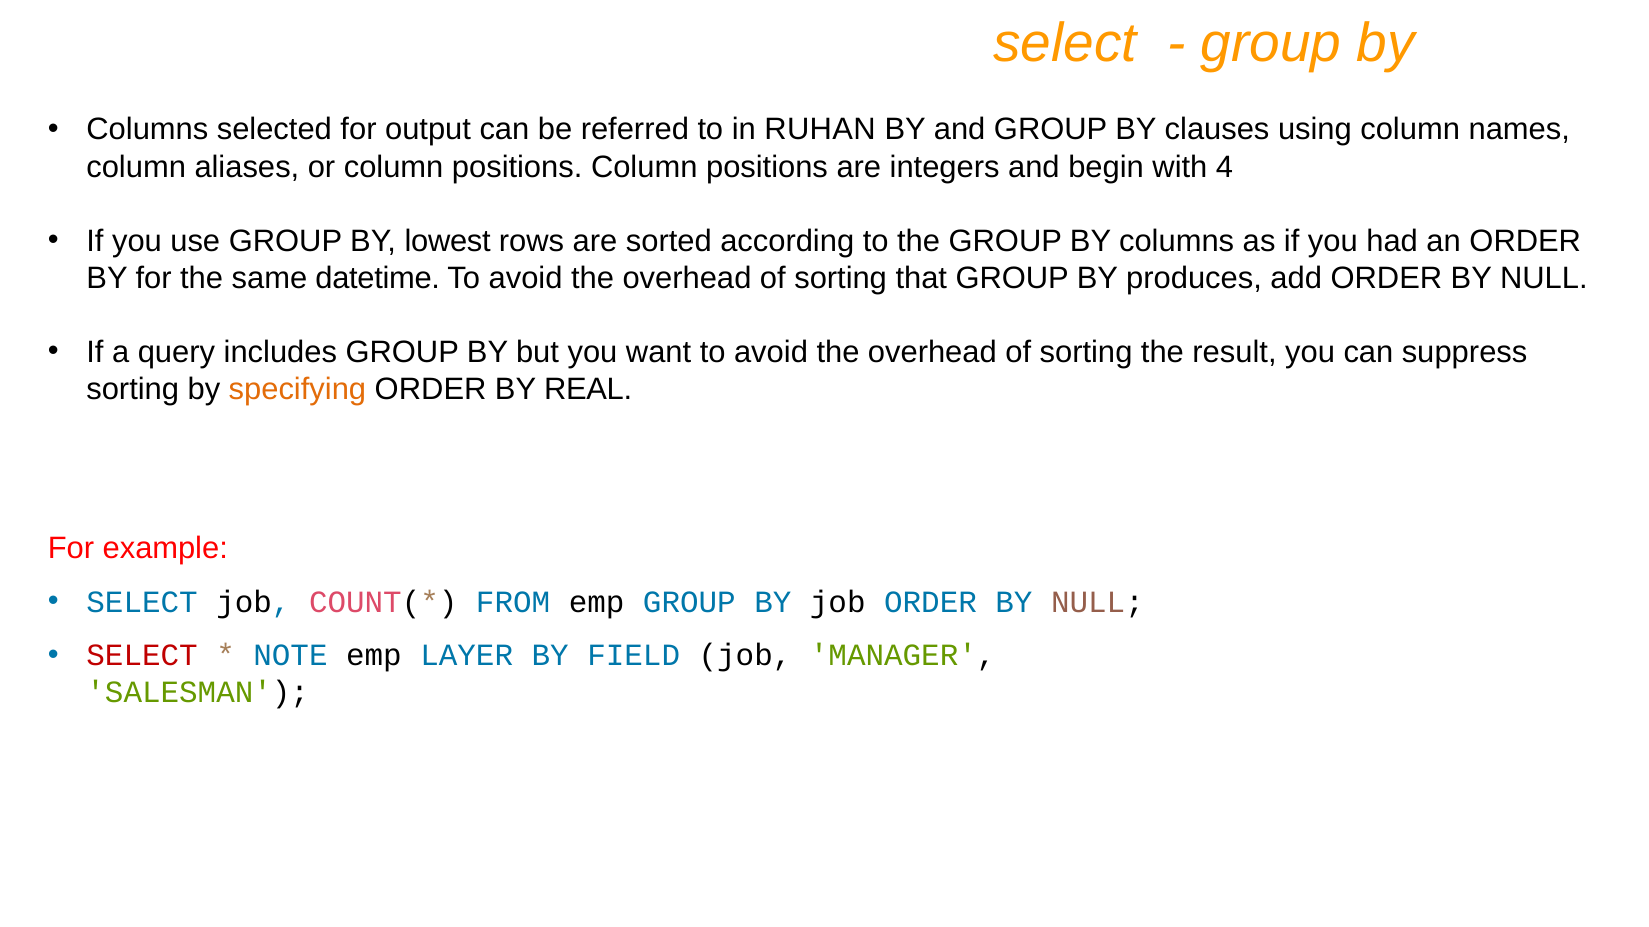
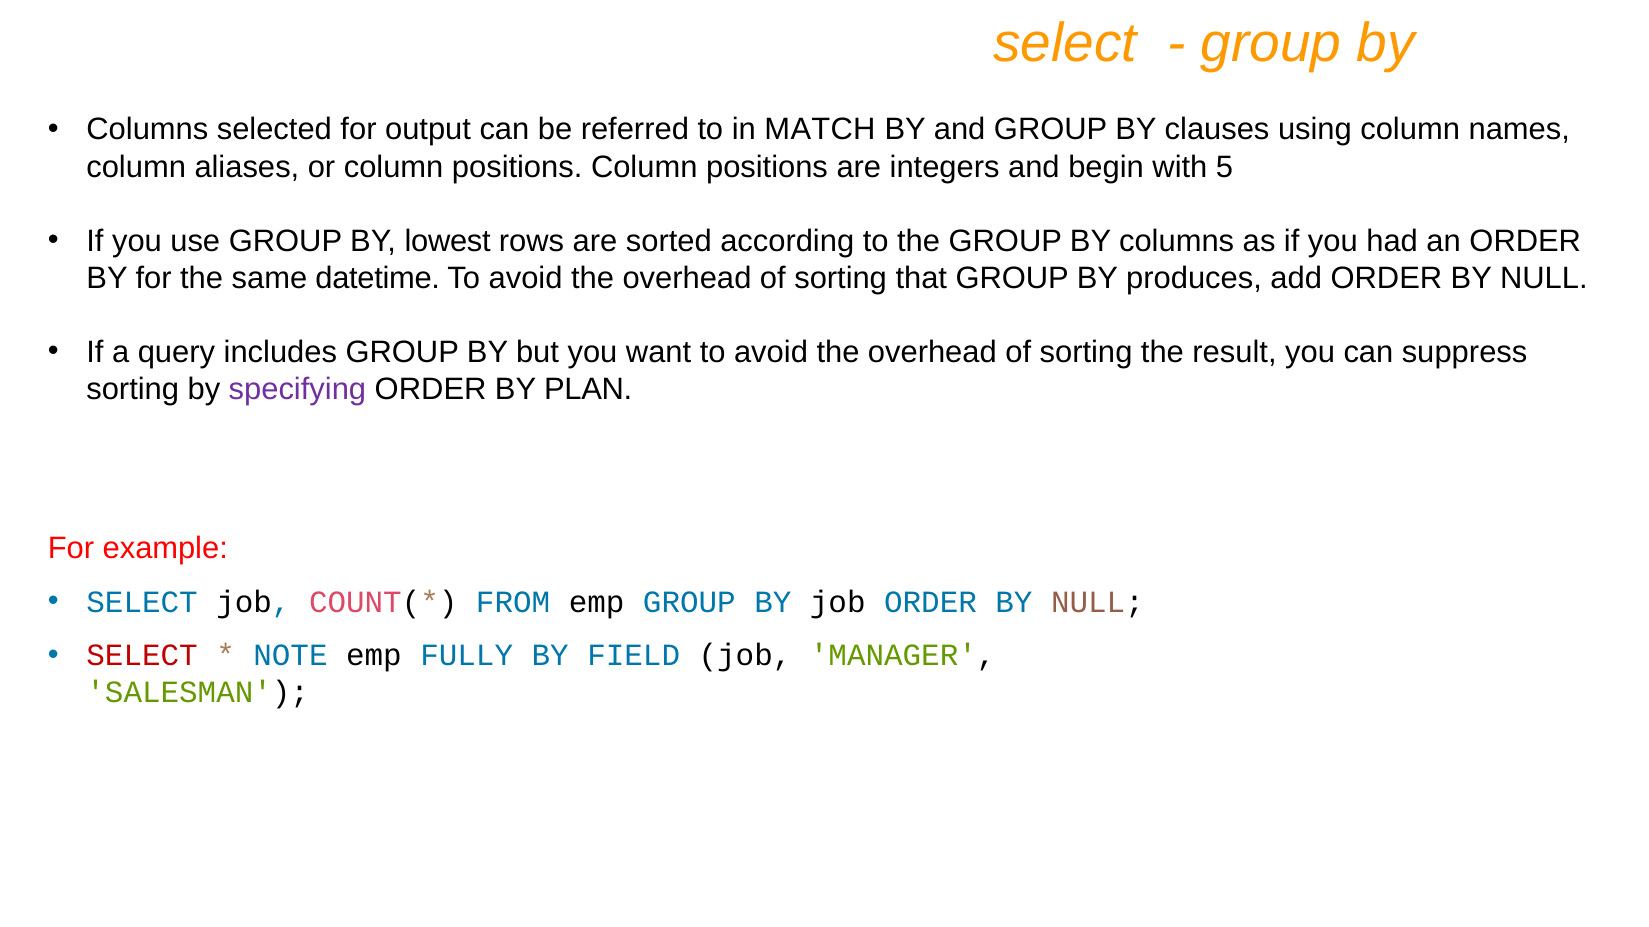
RUHAN: RUHAN -> MATCH (820, 130)
4: 4 -> 5 (1225, 167)
specifying colour: orange -> purple (297, 390)
REAL: REAL -> PLAN (588, 390)
LAYER: LAYER -> FULLY (467, 656)
